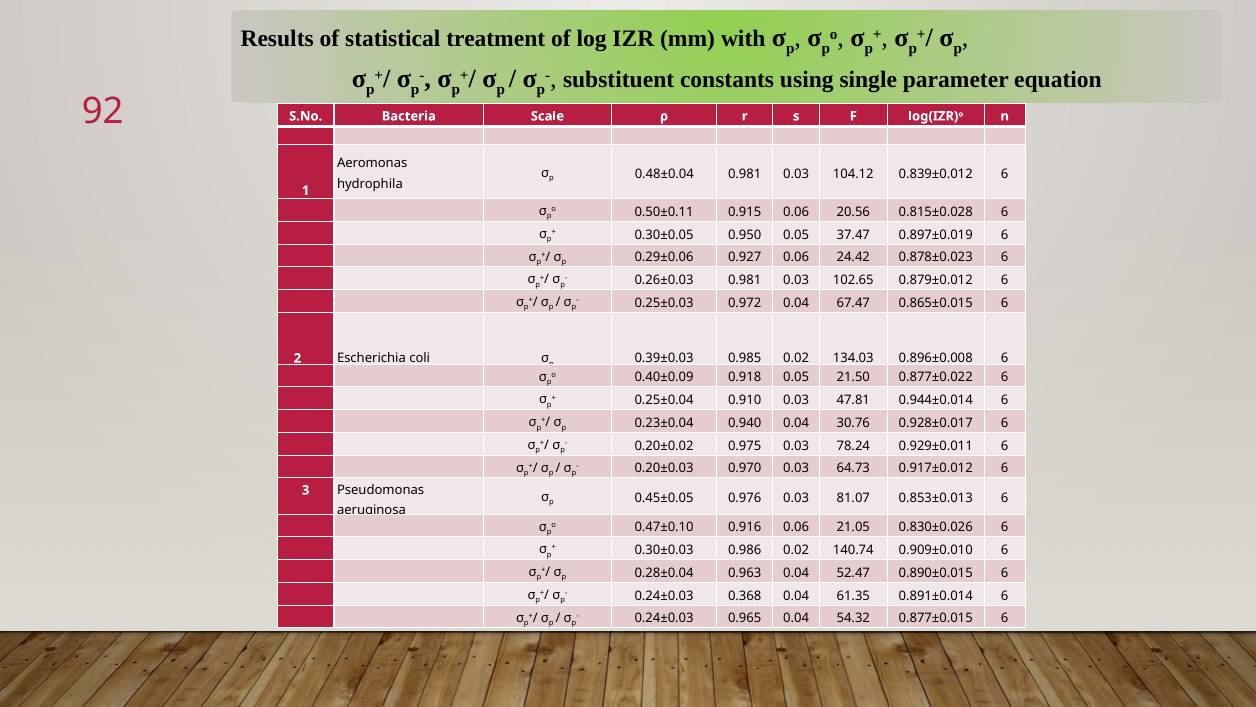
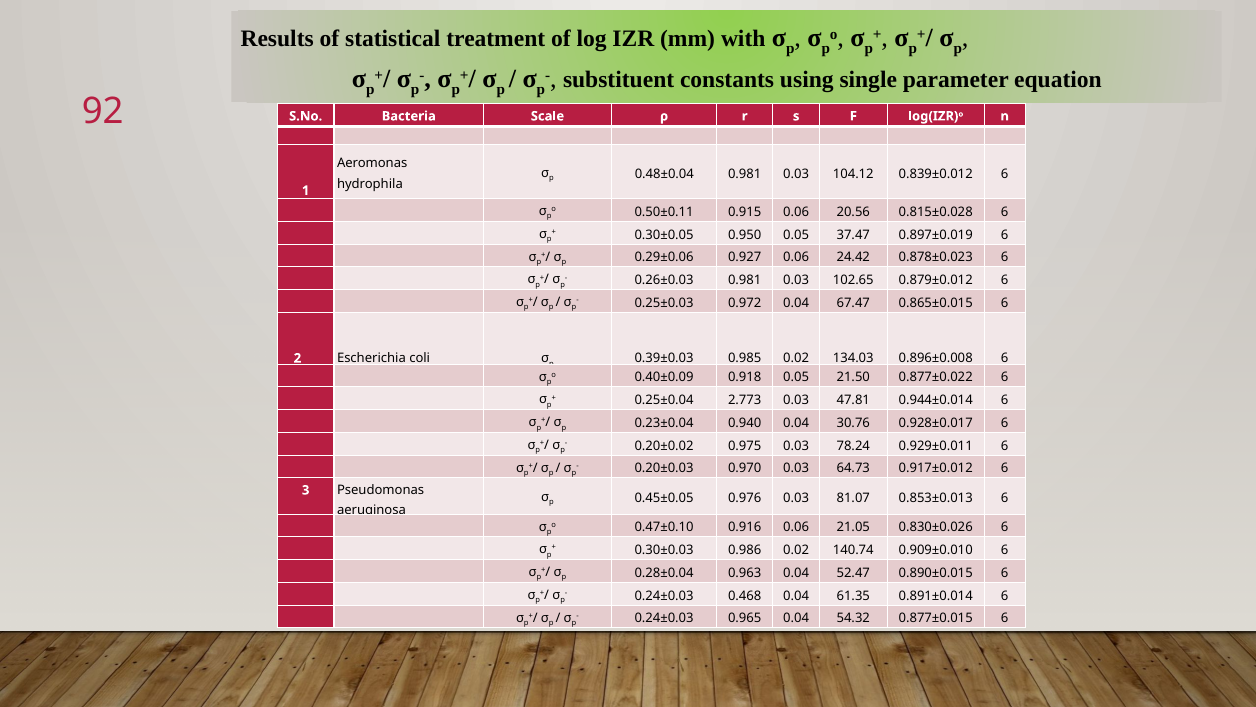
0.910: 0.910 -> 2.773 (745, 400)
0.368: 0.368 -> 0.468 (745, 595)
